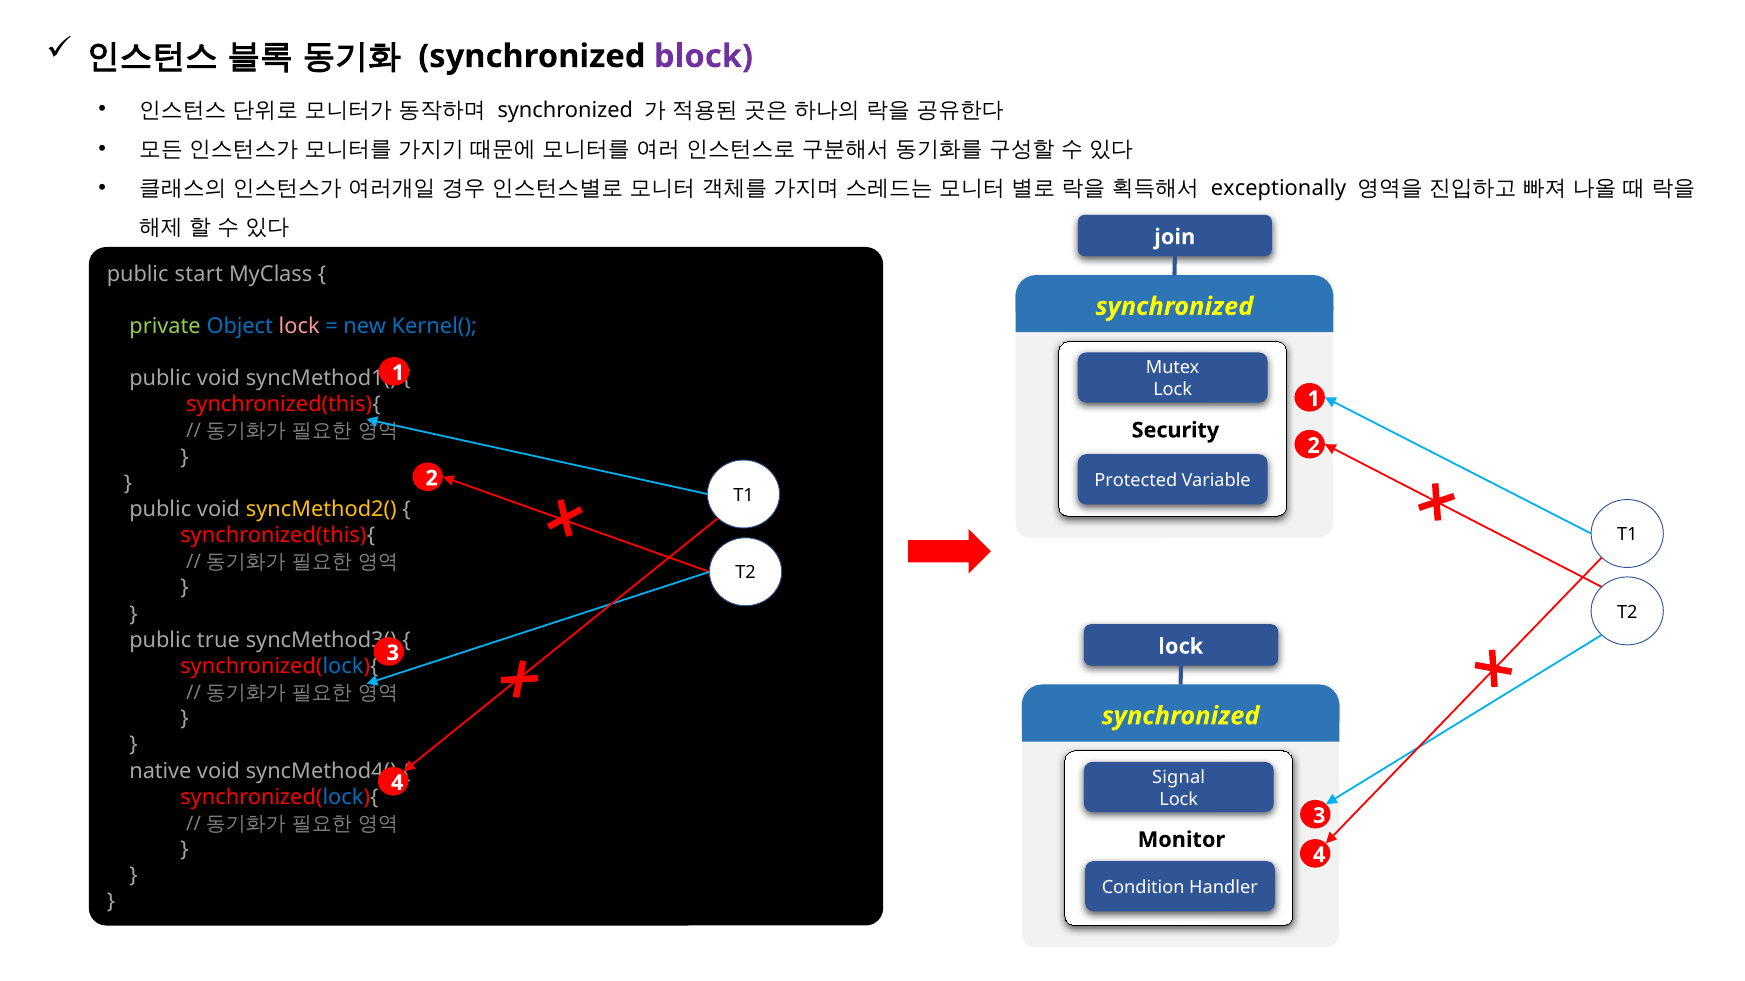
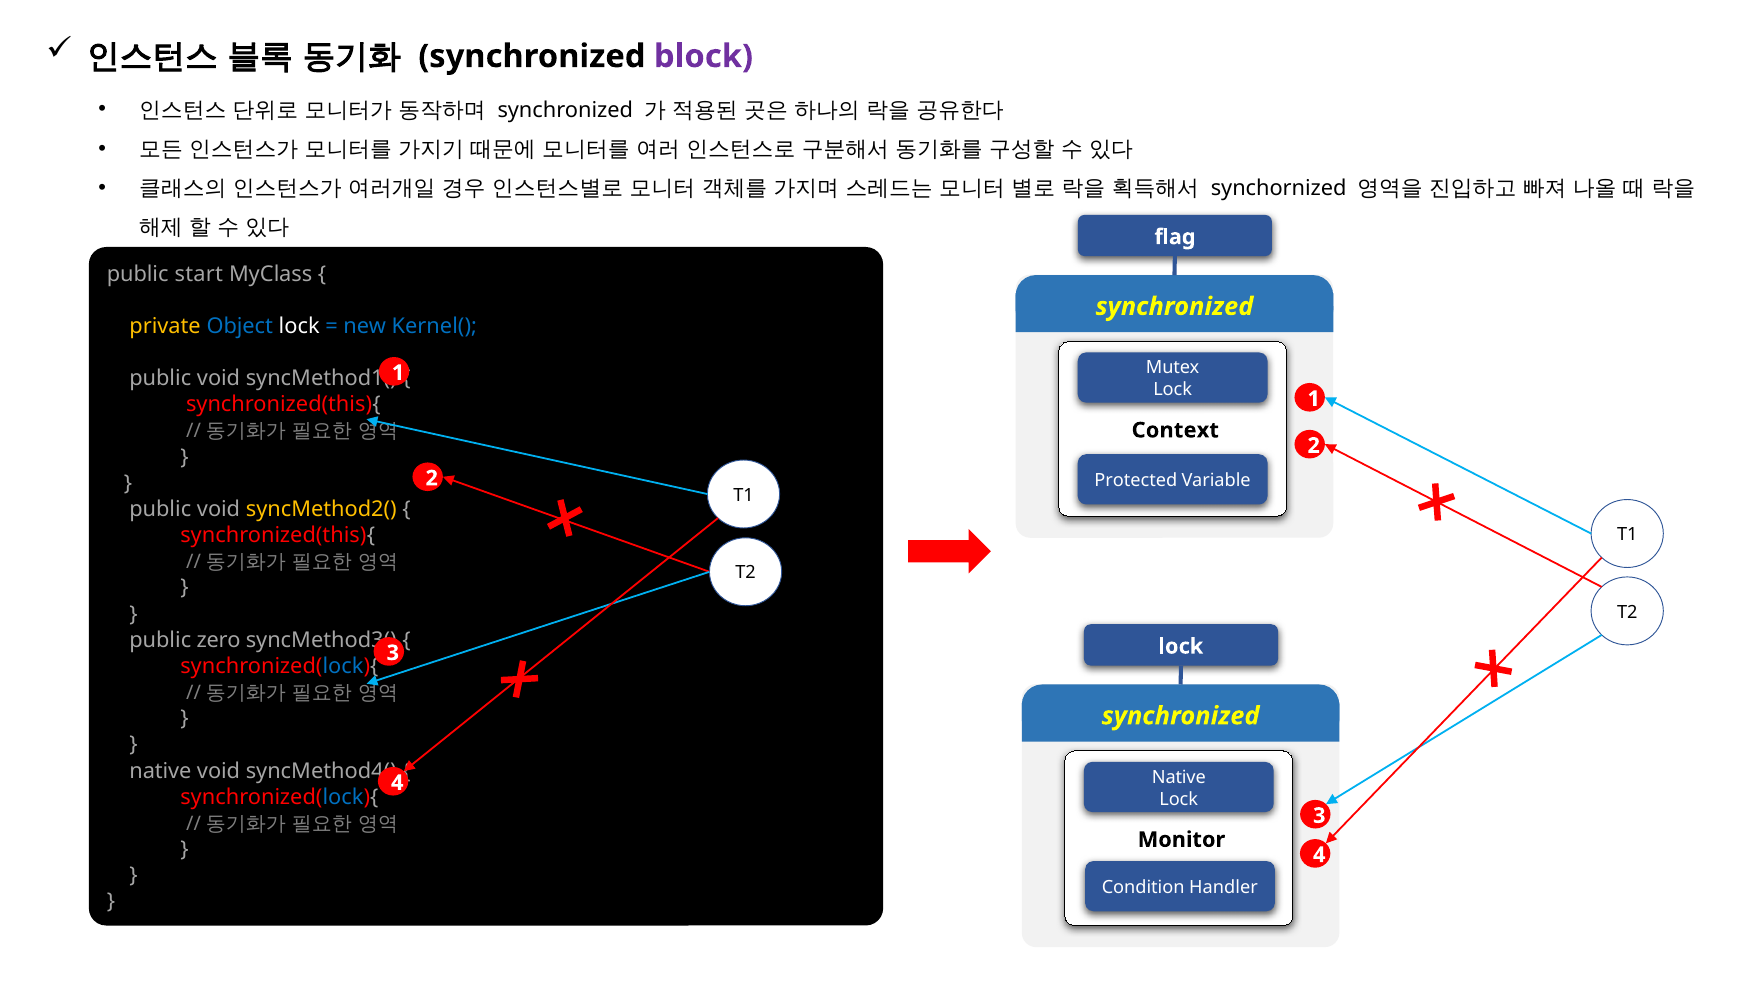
exceptionally: exceptionally -> synchornized (1279, 188)
join: join -> flag (1175, 237)
private colour: light green -> yellow (165, 326)
lock colour: pink -> white (299, 326)
Security: Security -> Context (1175, 431)
true: true -> zero (219, 640)
Signal: Signal -> Native (1179, 778)
